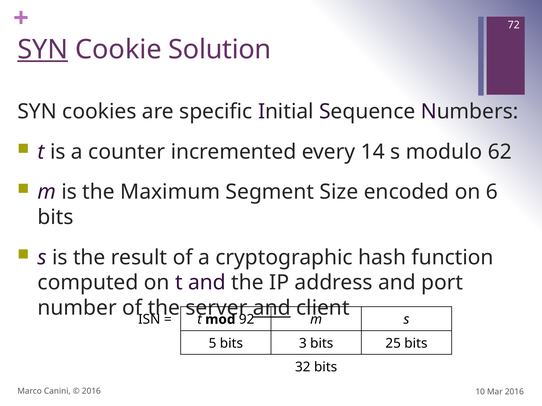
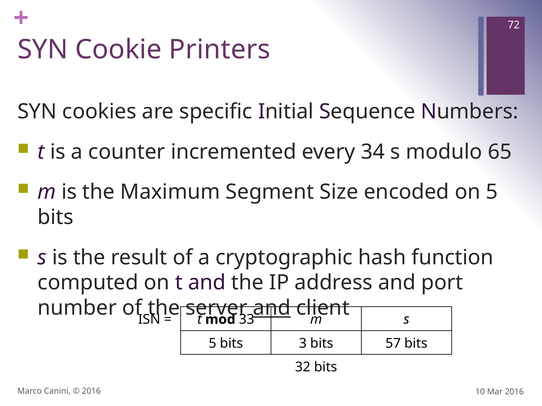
SYN underline: present -> none (43, 50)
Solution: Solution -> Printers (220, 50)
14: 14 -> 34 (373, 152)
62: 62 -> 65 (500, 152)
on 6: 6 -> 5 (492, 192)
92: 92 -> 33 (247, 320)
25: 25 -> 57 (393, 344)
